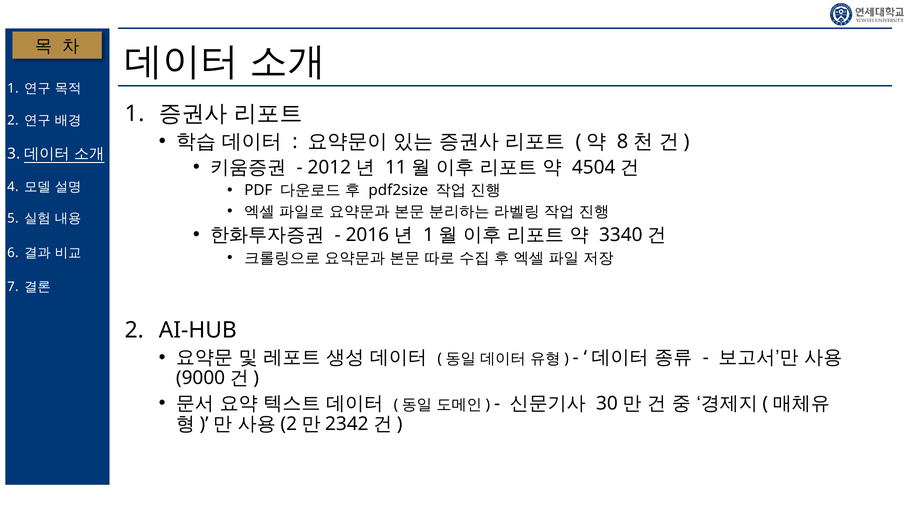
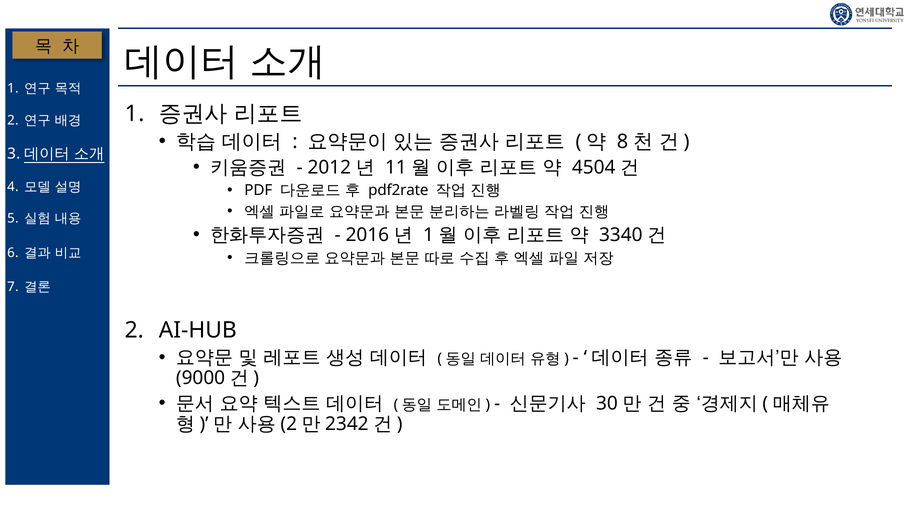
pdf2size: pdf2size -> pdf2rate (398, 190)
